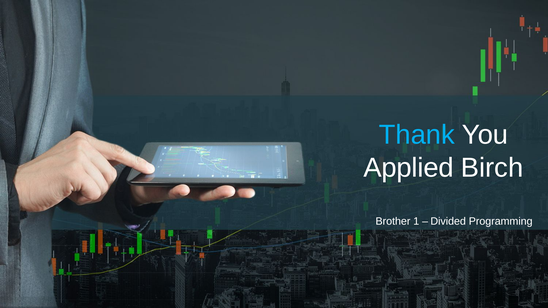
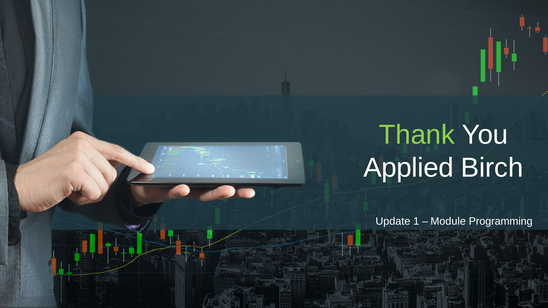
Thank colour: light blue -> light green (417, 135)
Brother: Brother -> Update (393, 221)
Divided: Divided -> Module (448, 221)
